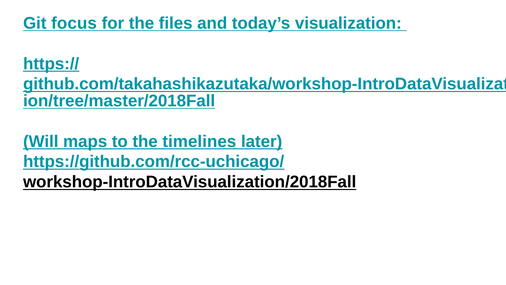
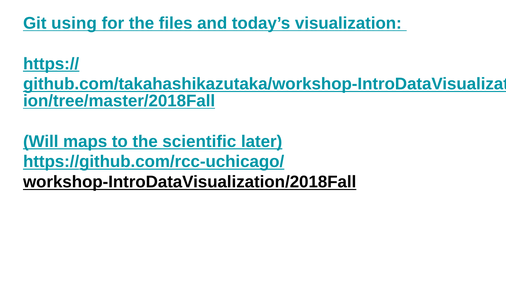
focus: focus -> using (74, 23)
timelines: timelines -> scientific (199, 141)
